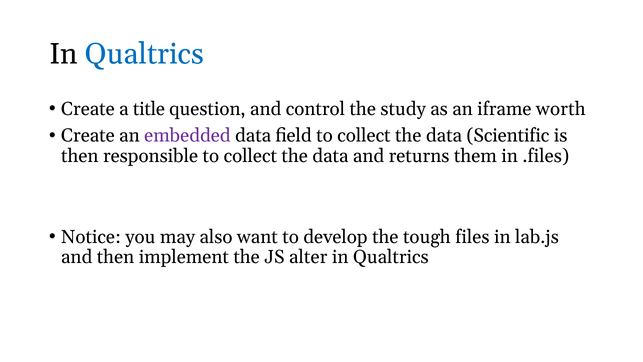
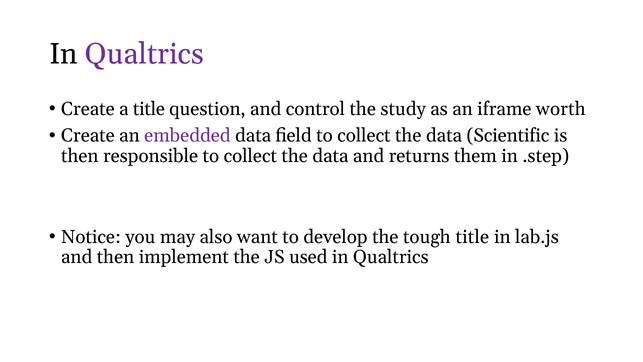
Qualtrics colour: blue -> purple (145, 54)
.files: .files -> .step (546, 156)
tough files: files -> title (472, 237)
alter: alter -> used (308, 257)
